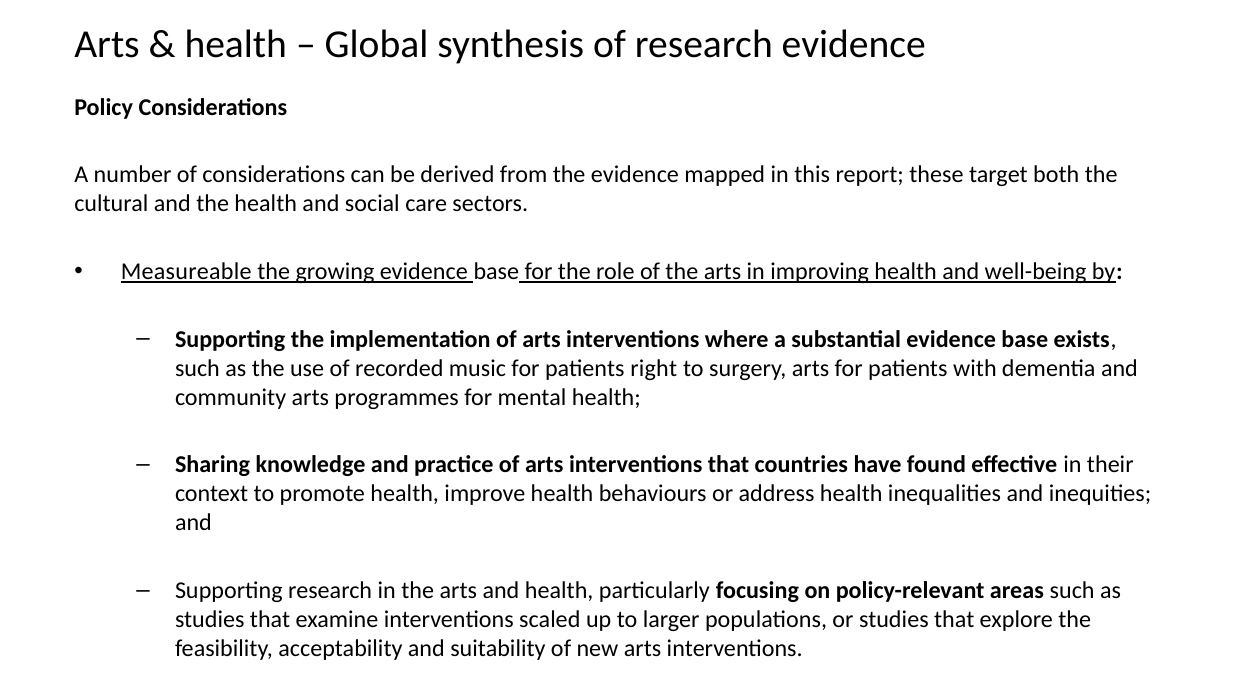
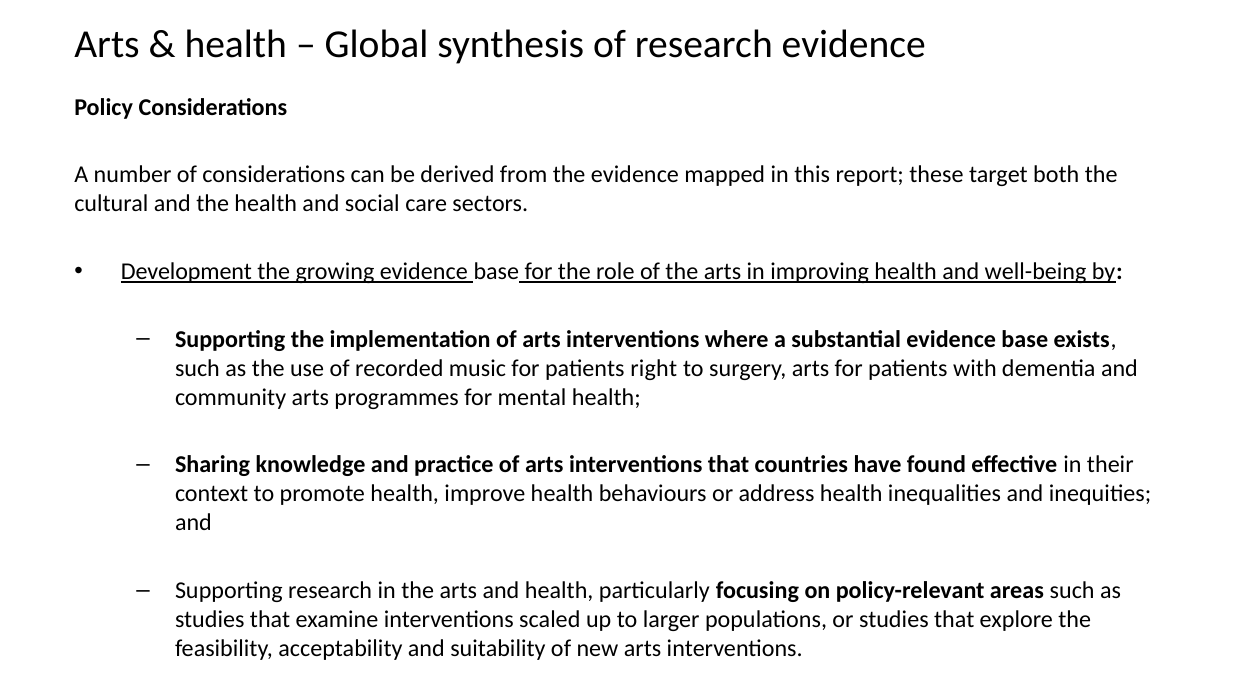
Measureable: Measureable -> Development (186, 272)
